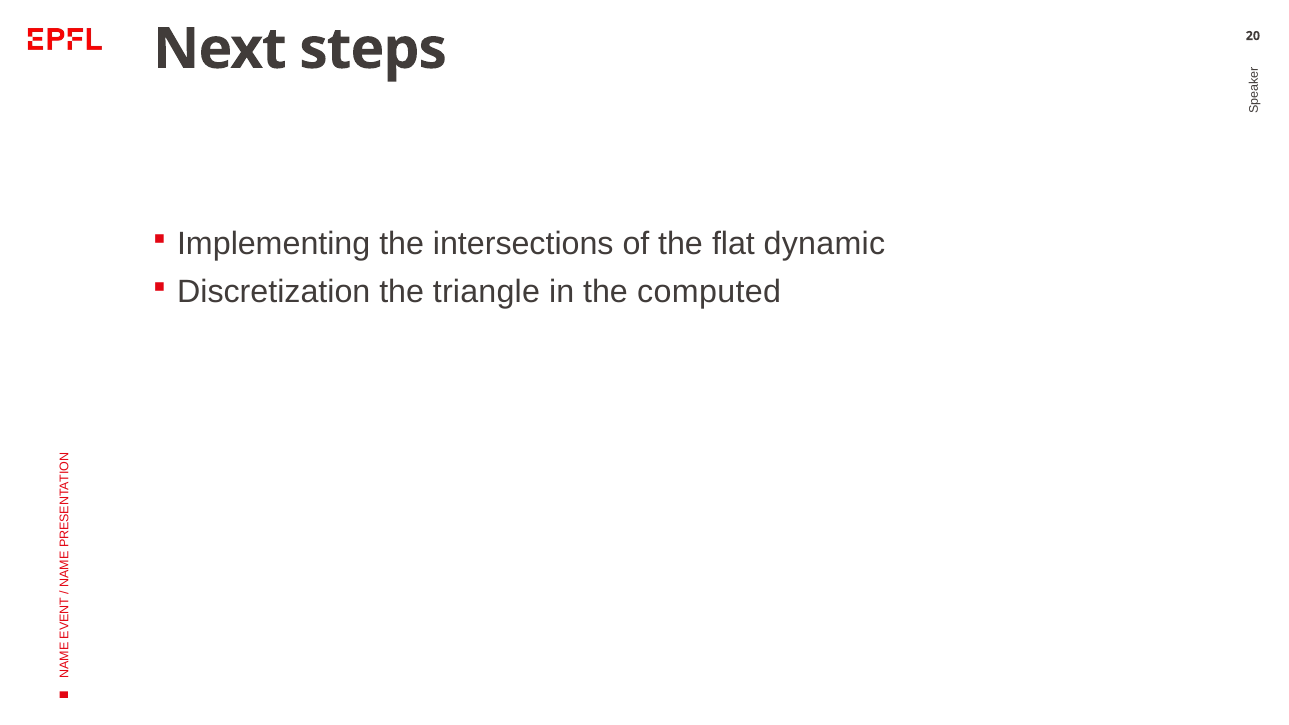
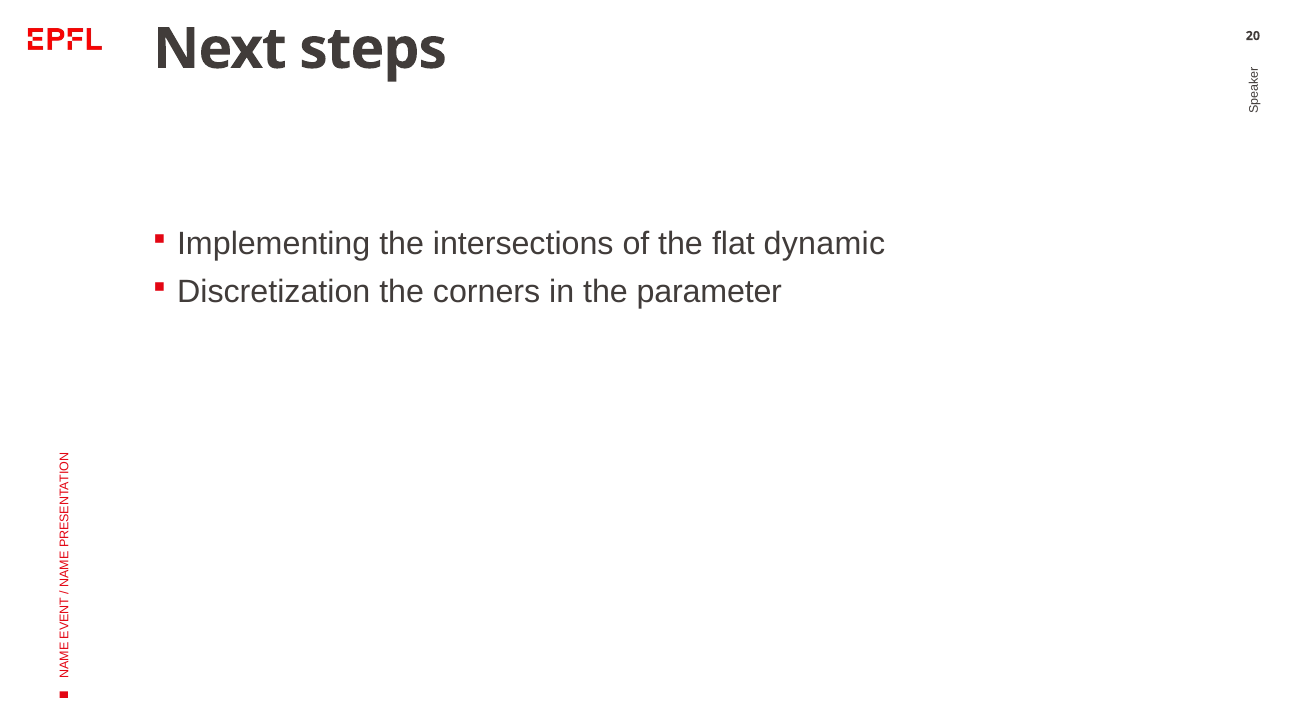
triangle: triangle -> corners (487, 292)
computed: computed -> parameter (709, 292)
